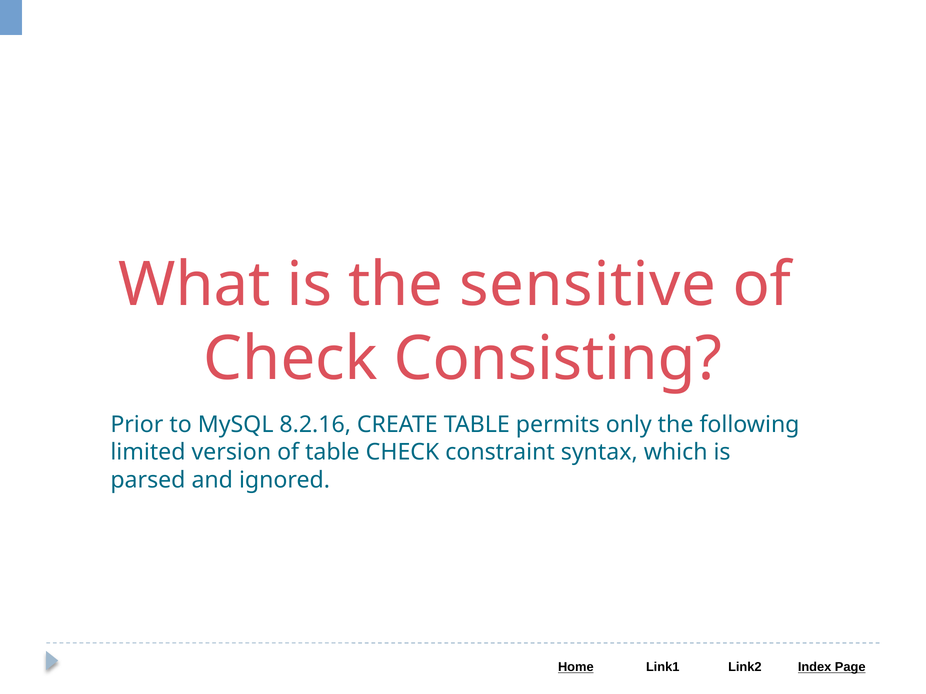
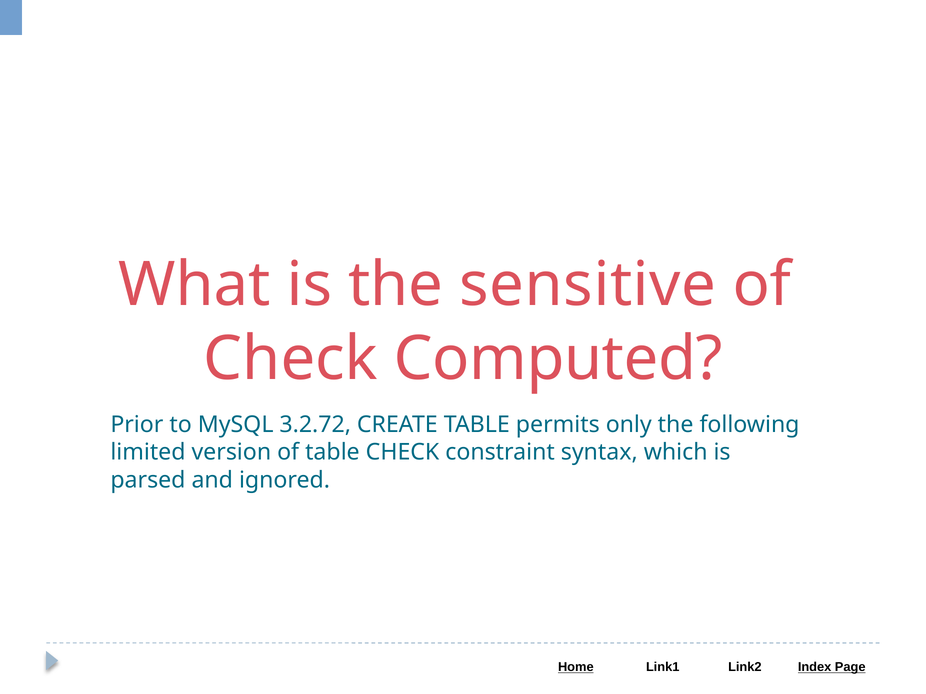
Consisting: Consisting -> Computed (558, 359)
8.2.16: 8.2.16 -> 3.2.72 (315, 425)
